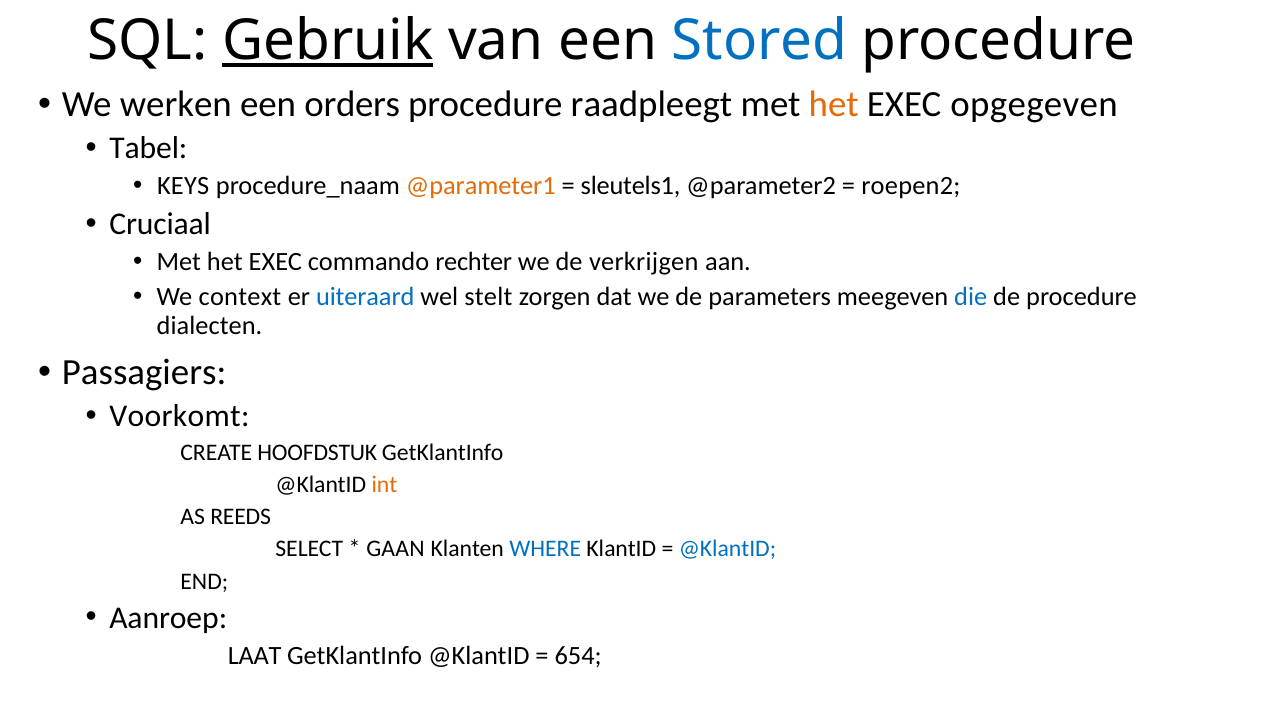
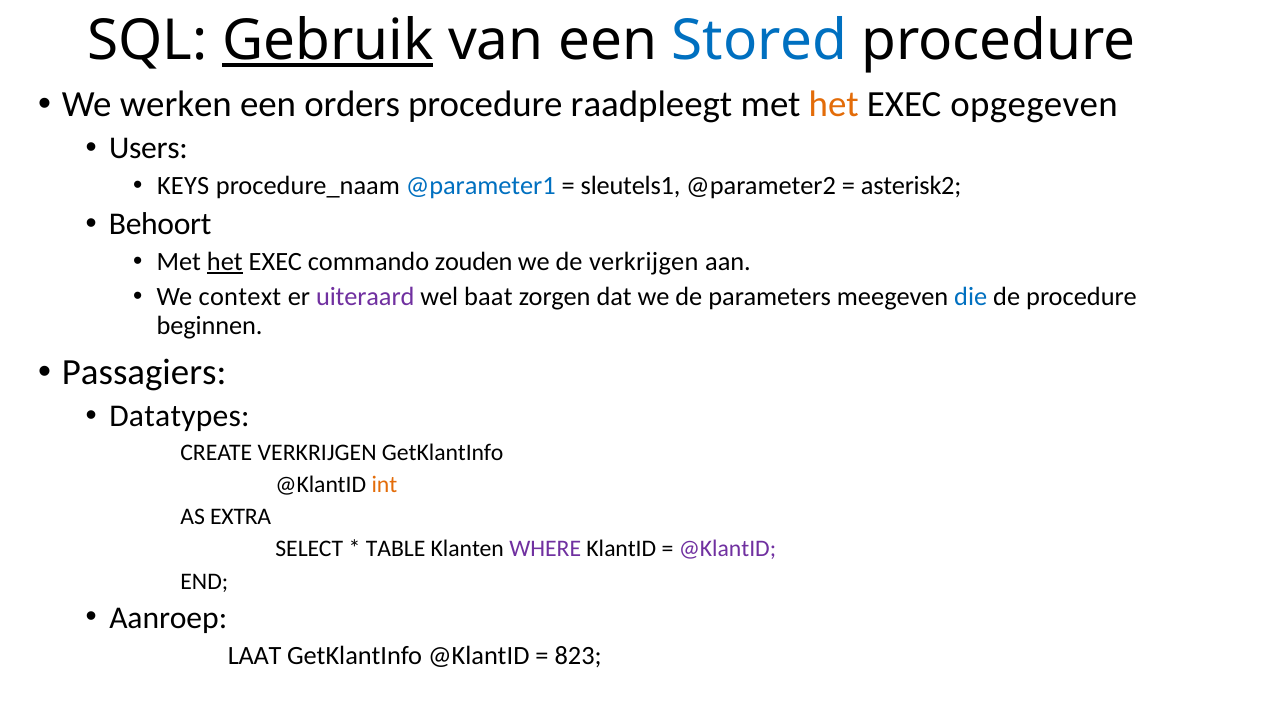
Tabel: Tabel -> Users (148, 148)
@parameter1 colour: orange -> blue (481, 186)
roepen2: roepen2 -> asterisk2 (911, 186)
Cruciaal: Cruciaal -> Behoort (160, 224)
het underline: none -> present (225, 262)
rechter: rechter -> zouden (474, 262)
uiteraard colour: blue -> purple (365, 297)
stelt: stelt -> baat (488, 297)
dialecten: dialecten -> beginnen (210, 326)
Voorkomt: Voorkomt -> Datatypes (179, 416)
CREATE HOOFDSTUK: HOOFDSTUK -> VERKRIJGEN (317, 453)
REEDS: REEDS -> EXTRA (241, 517)
GAAN: GAAN -> TABLE (396, 549)
WHERE colour: blue -> purple (545, 549)
@KlantID colour: blue -> purple (727, 549)
654: 654 -> 823 (578, 656)
